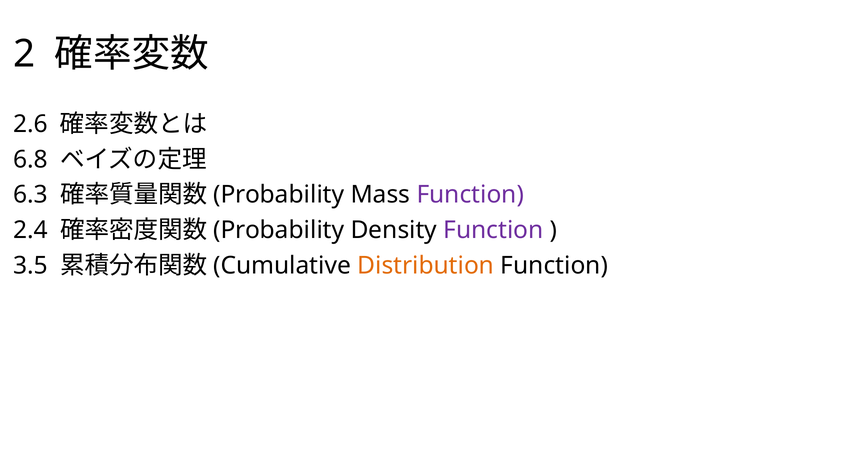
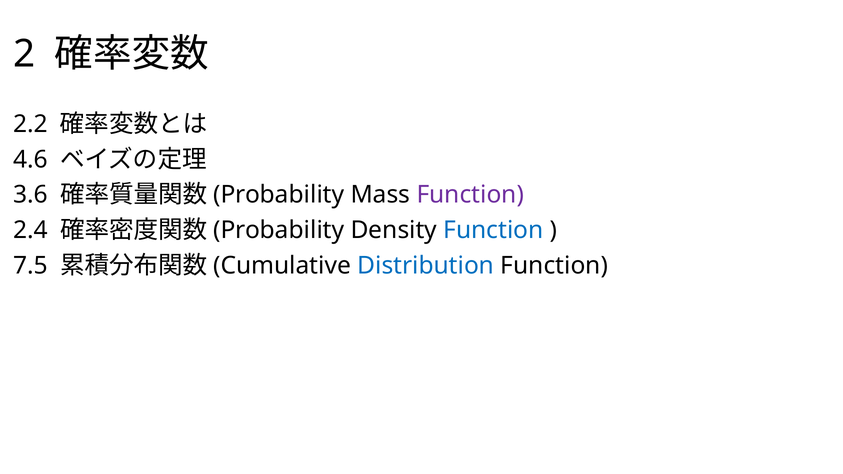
2.6: 2.6 -> 2.2 (30, 124)
6.8: 6.8 -> 4.6 (30, 160)
6.3: 6.3 -> 3.6 (30, 195)
Function colour: purple -> blue (493, 230)
3.5: 3.5 -> 7.5 (30, 266)
Distribution colour: orange -> blue (426, 266)
